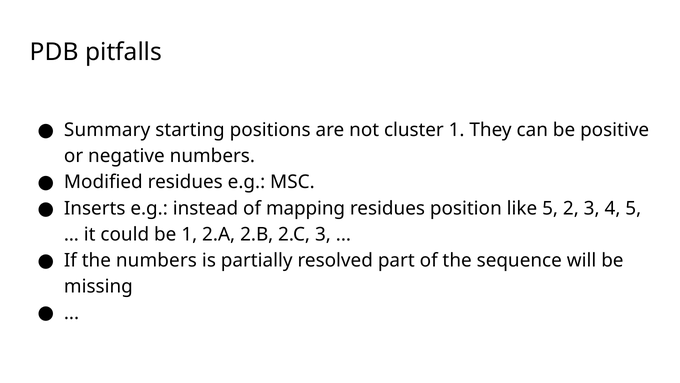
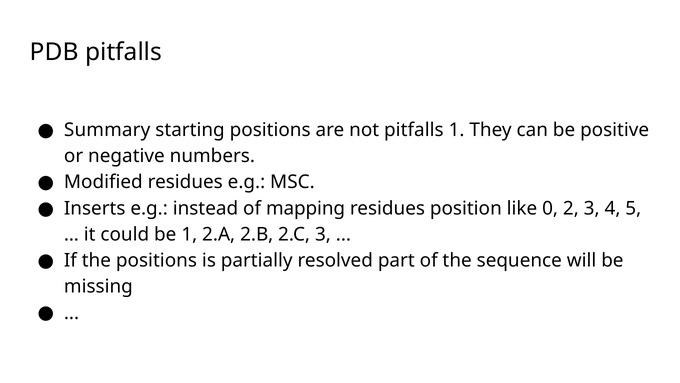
not cluster: cluster -> pitfalls (414, 130)
like 5: 5 -> 0 (550, 208)
the numbers: numbers -> positions (156, 260)
